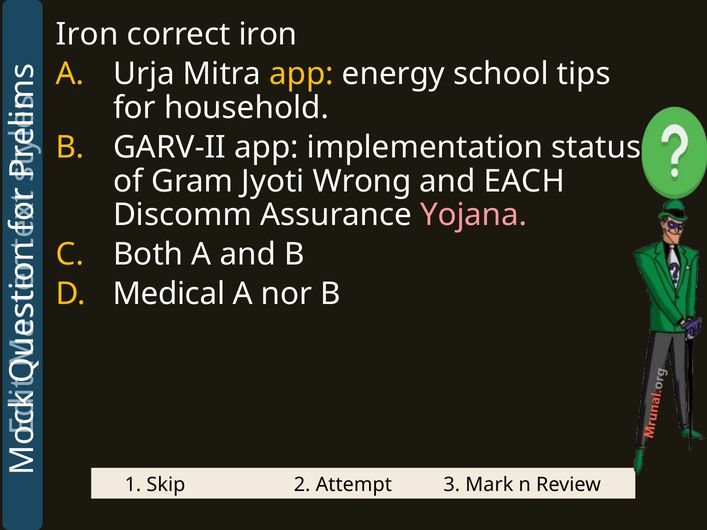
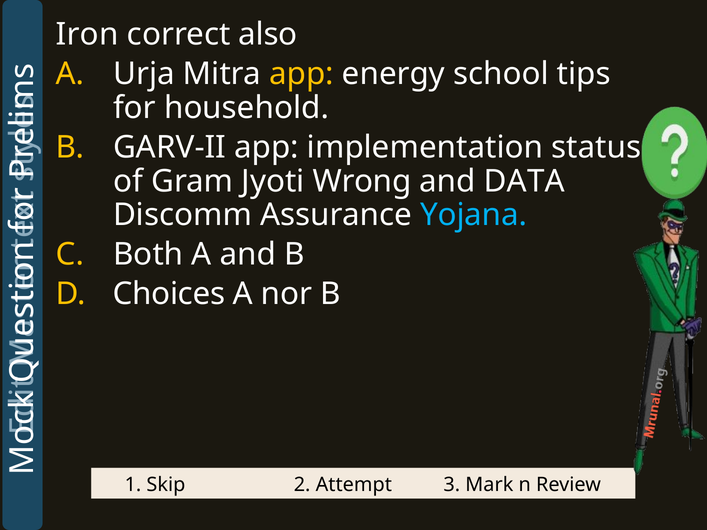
correct iron: iron -> also (268, 34)
EACH: EACH -> DATA (524, 181)
Yojana colour: pink -> light blue (474, 215)
Medical: Medical -> Choices (169, 294)
